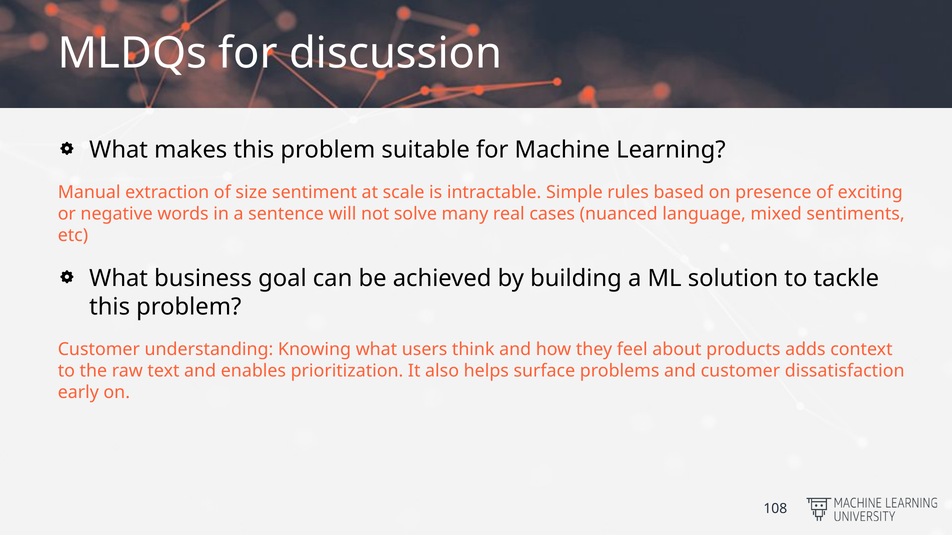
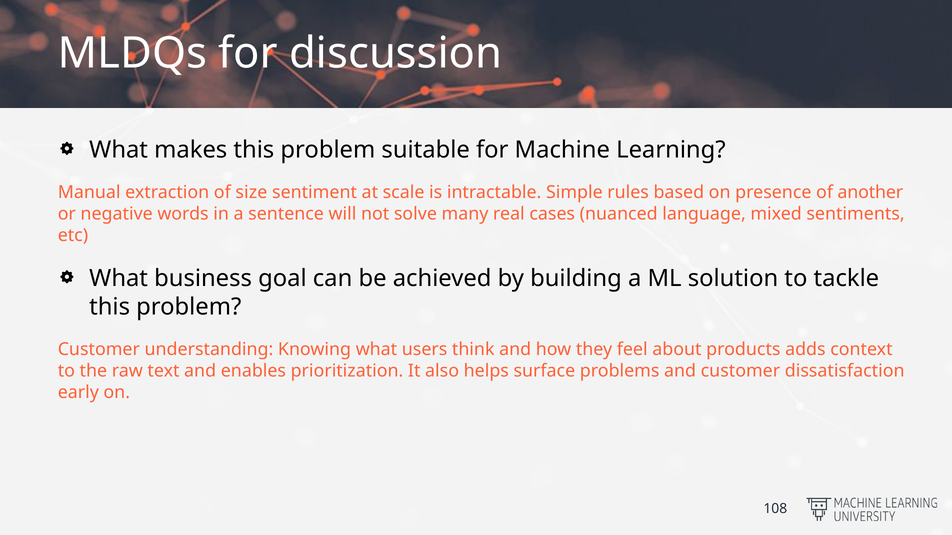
exciting: exciting -> another (870, 193)
